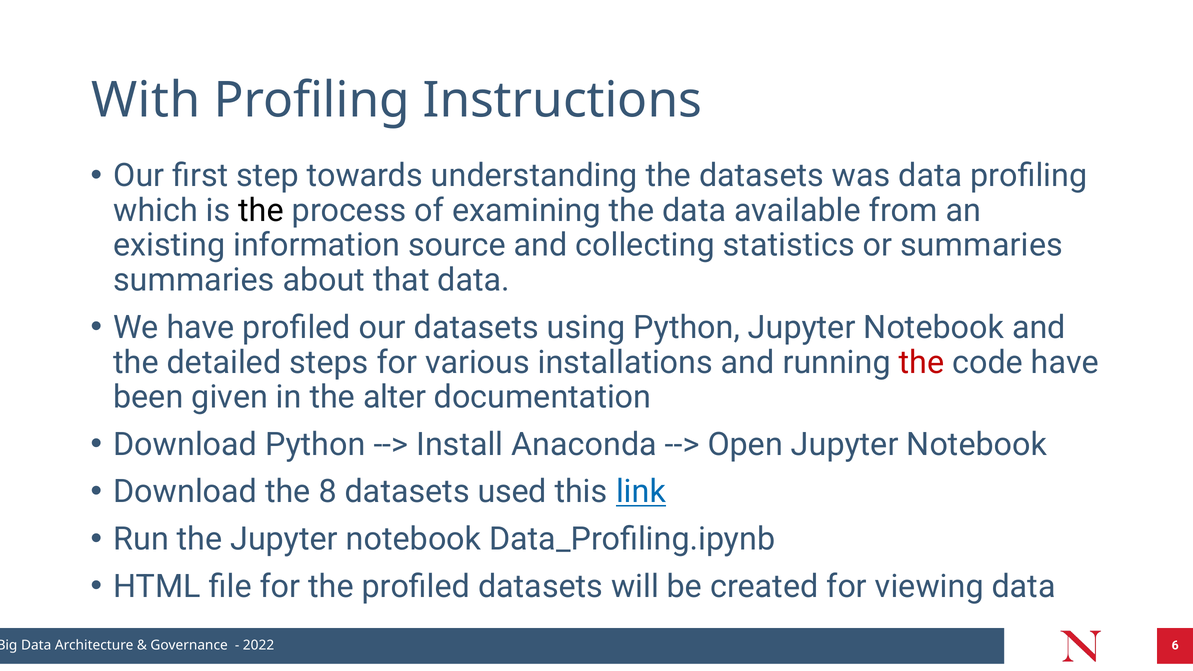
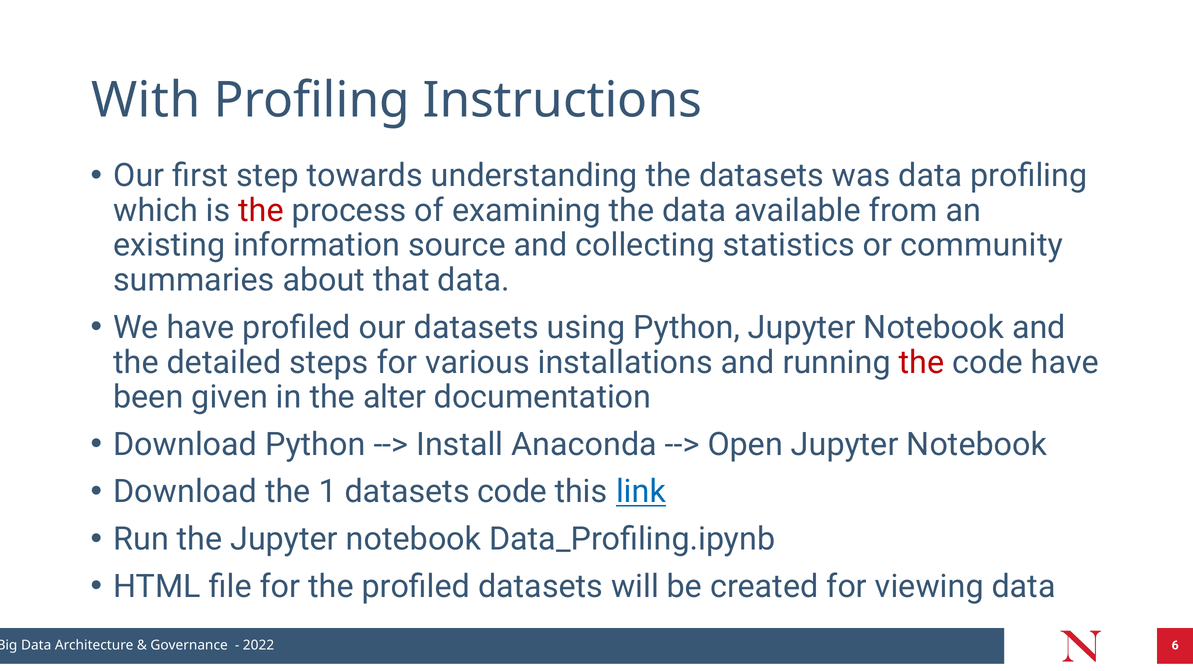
the colour: black -> red (261, 210)
or summaries: summaries -> community (982, 245)
8: 8 -> 1 (328, 492)
datasets used: used -> code (512, 492)
